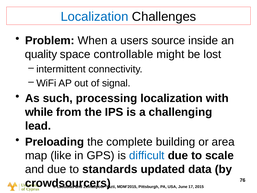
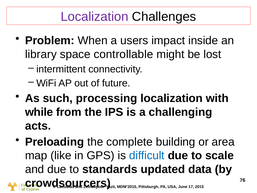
Localization colour: blue -> purple (95, 17)
source: source -> impact (168, 41)
quality: quality -> library (41, 54)
signal: signal -> future (116, 83)
lead: lead -> acts (38, 126)
